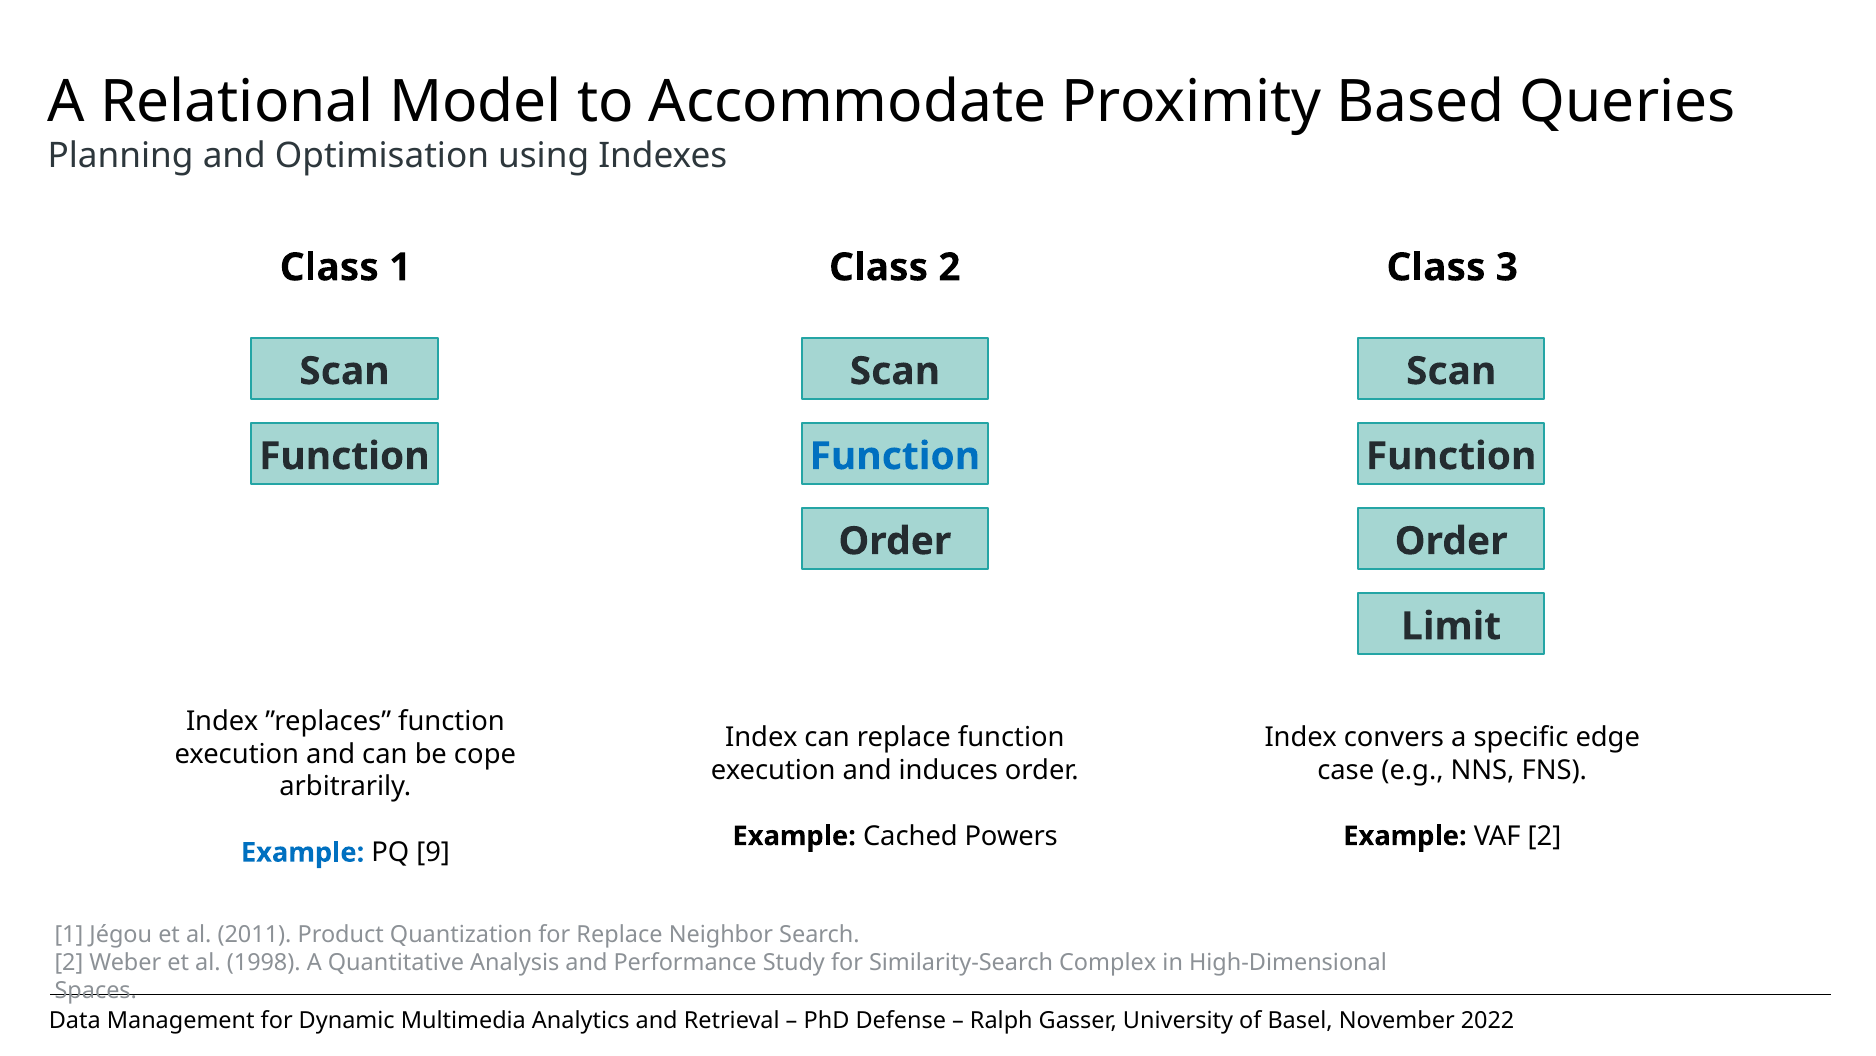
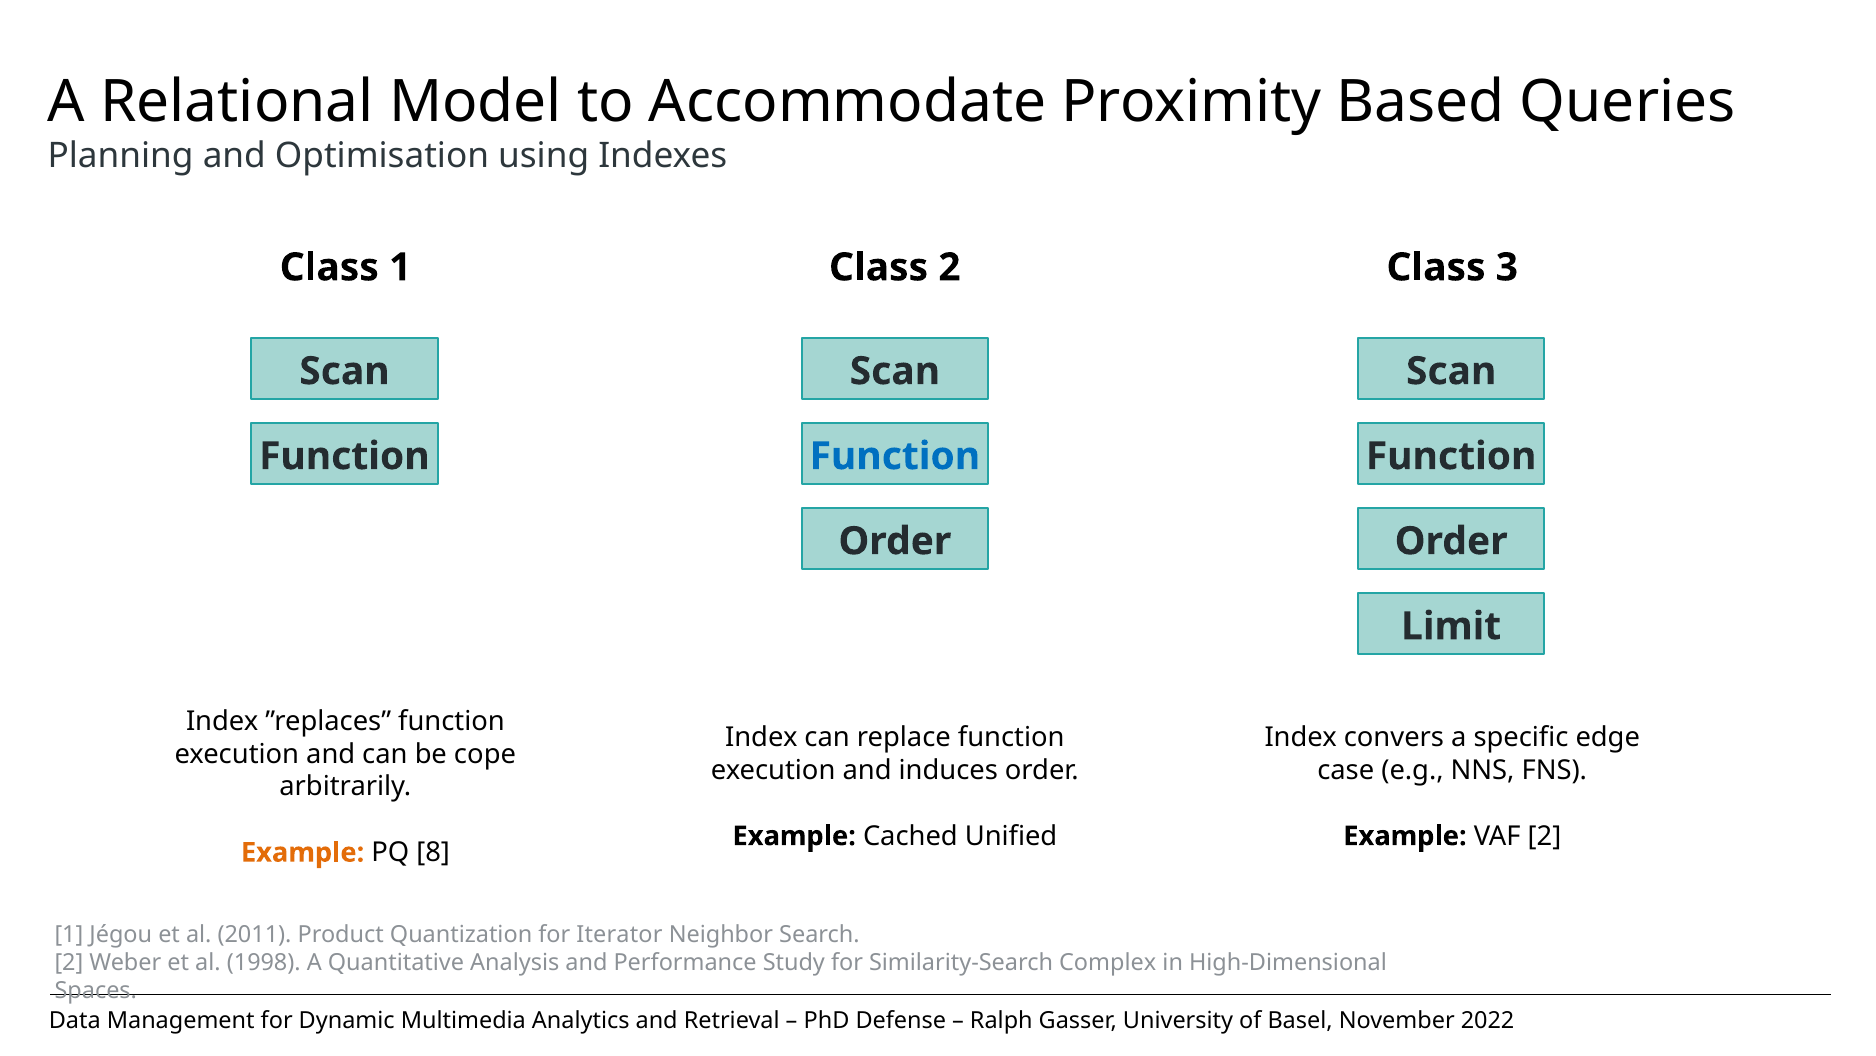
Powers: Powers -> Unified (1011, 836)
Example colour: blue -> orange (303, 852)
9: 9 -> 8 (433, 852)
for Replace: Replace -> Iterator (619, 934)
